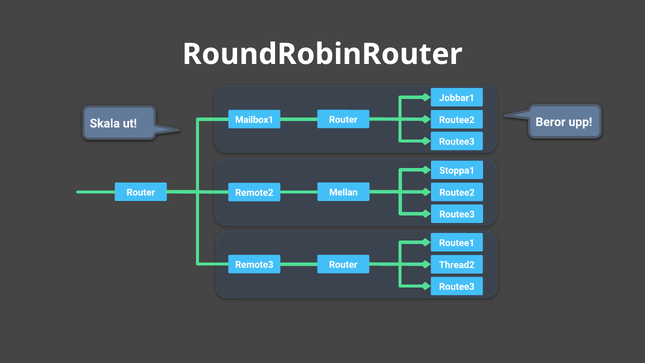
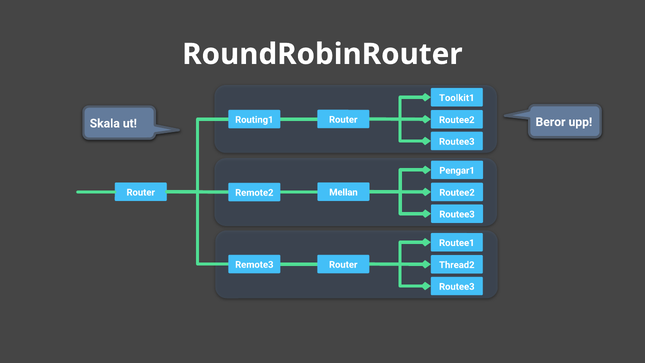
Jobbar1: Jobbar1 -> Toolkit1 (457, 98)
Mailbox1: Mailbox1 -> Routing1 (254, 120)
Stoppa1: Stoppa1 -> Pengar1 (457, 170)
